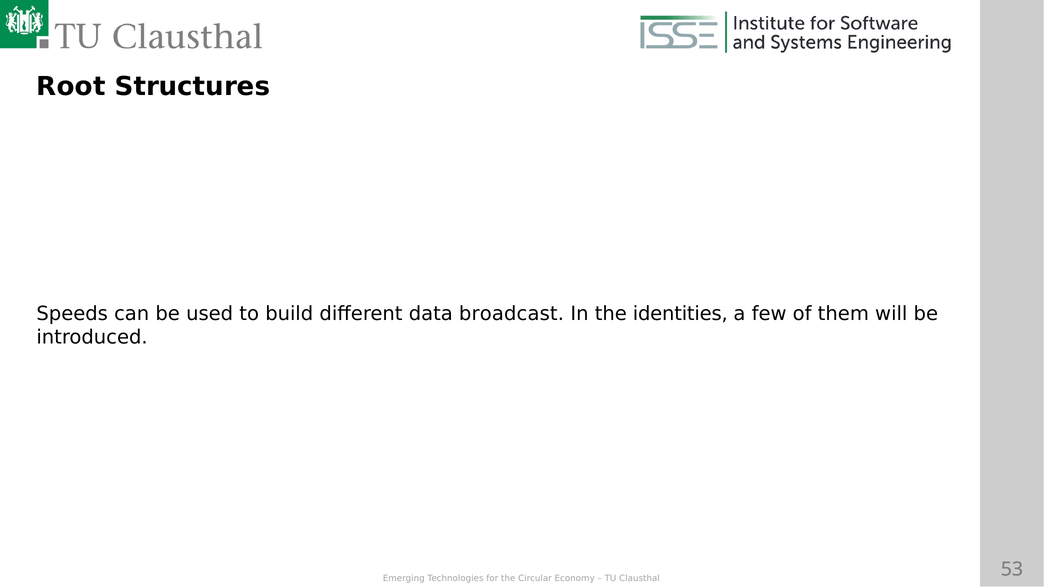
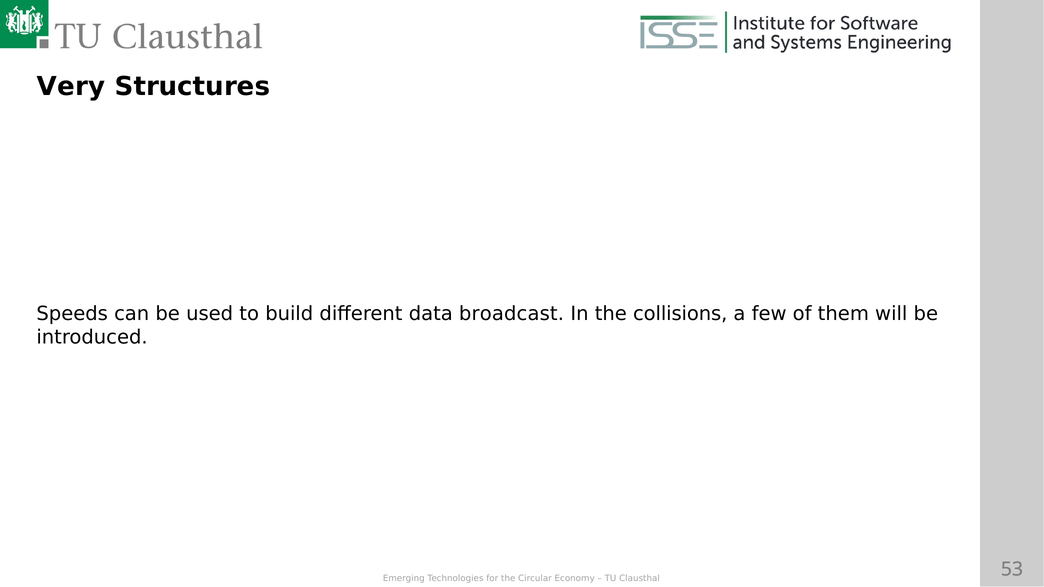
Root: Root -> Very (71, 87)
identities: identities -> collisions (680, 314)
